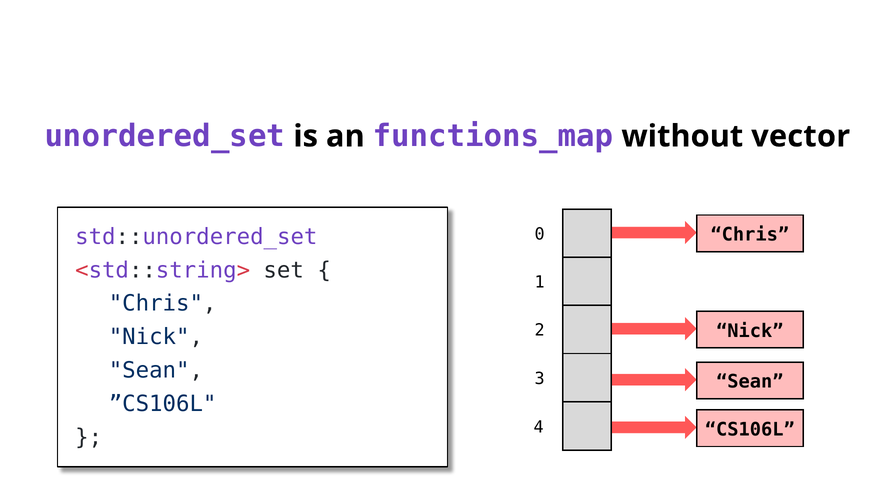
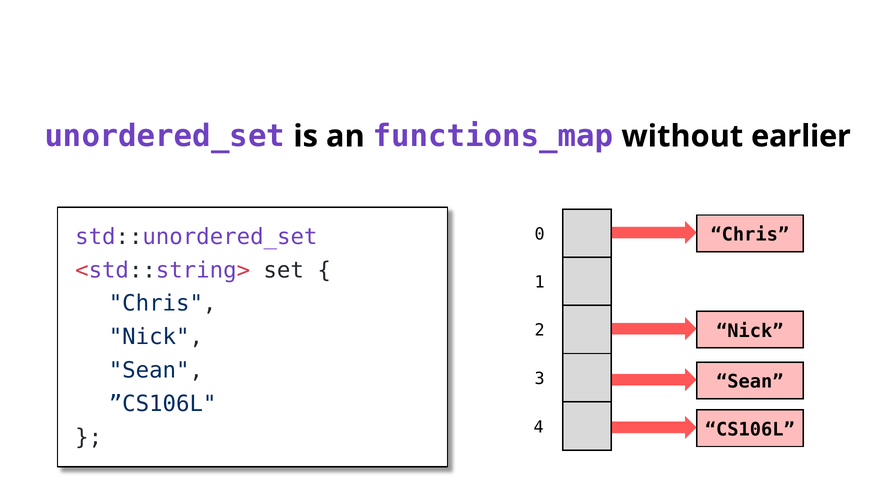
vector: vector -> earlier (801, 136)
